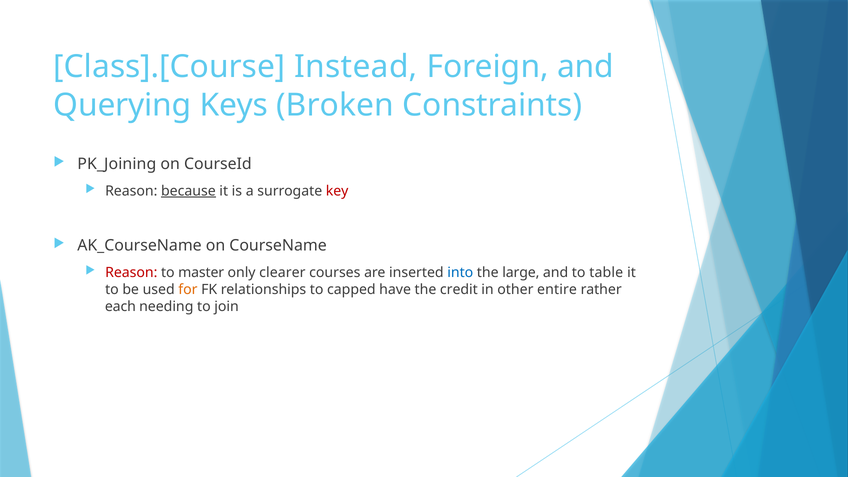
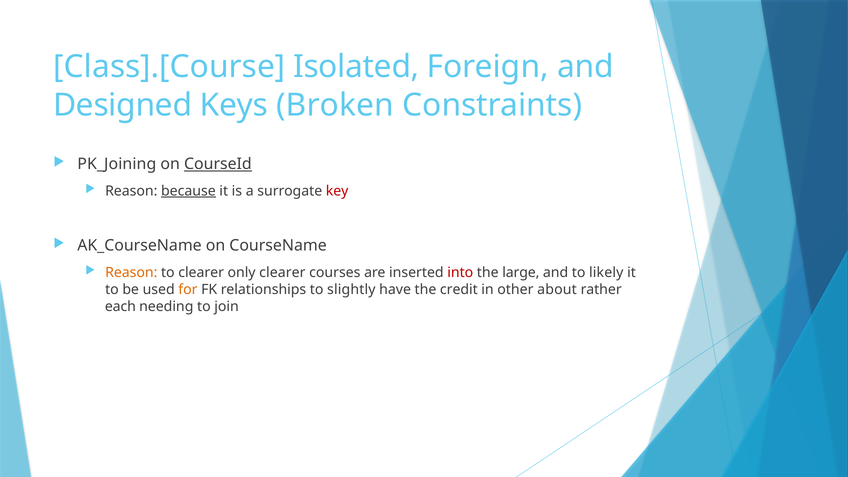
Instead: Instead -> Isolated (356, 67)
Querying: Querying -> Designed (123, 105)
CourseId underline: none -> present (218, 164)
Reason colour: red -> orange (131, 272)
to master: master -> clearer (201, 272)
into colour: blue -> red (460, 272)
table: table -> likely (606, 272)
capped: capped -> slightly (351, 289)
entire: entire -> about (557, 289)
